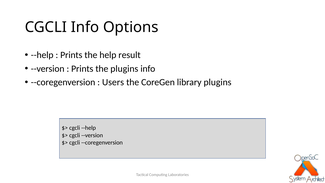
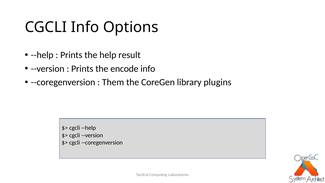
the plugins: plugins -> encode (124, 69)
Users: Users -> Them (113, 82)
